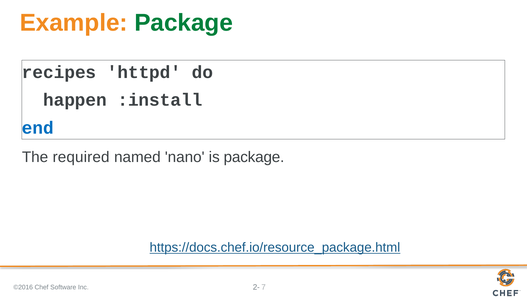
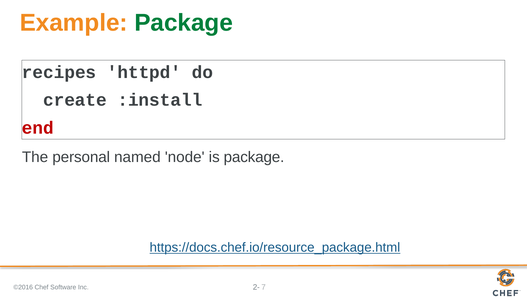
happen: happen -> create (75, 100)
end colour: blue -> red (38, 128)
required: required -> personal (81, 157)
nano: nano -> node (185, 157)
